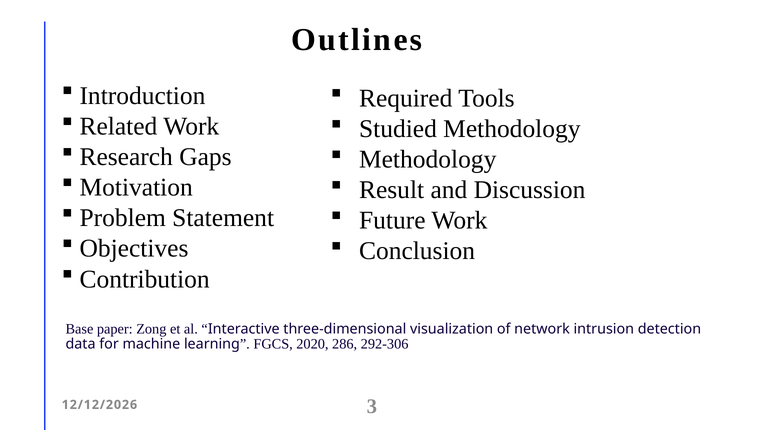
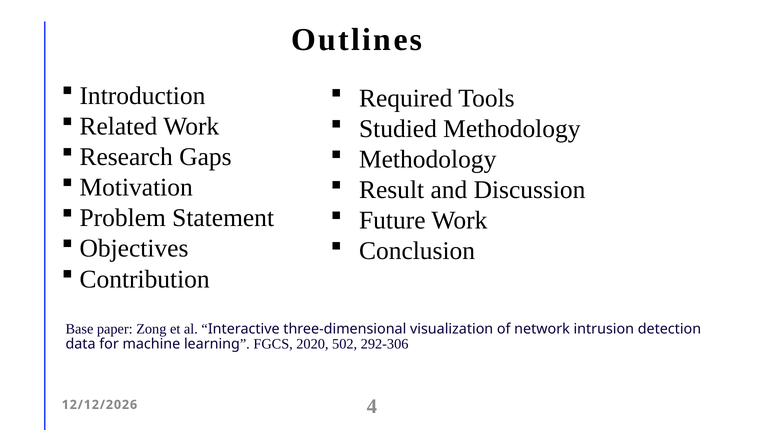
286: 286 -> 502 (345, 344)
3: 3 -> 4 (372, 406)
